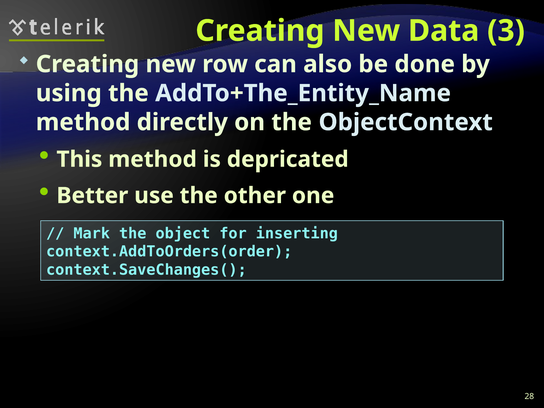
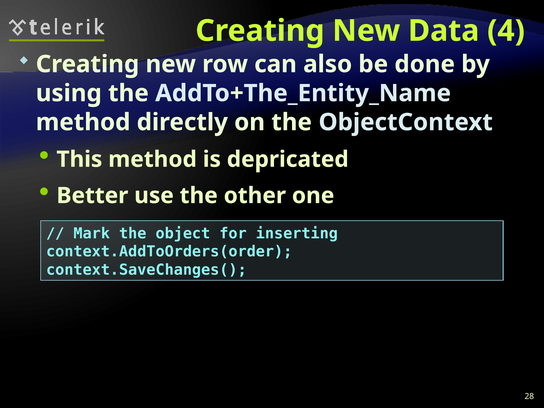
3: 3 -> 4 (506, 31)
